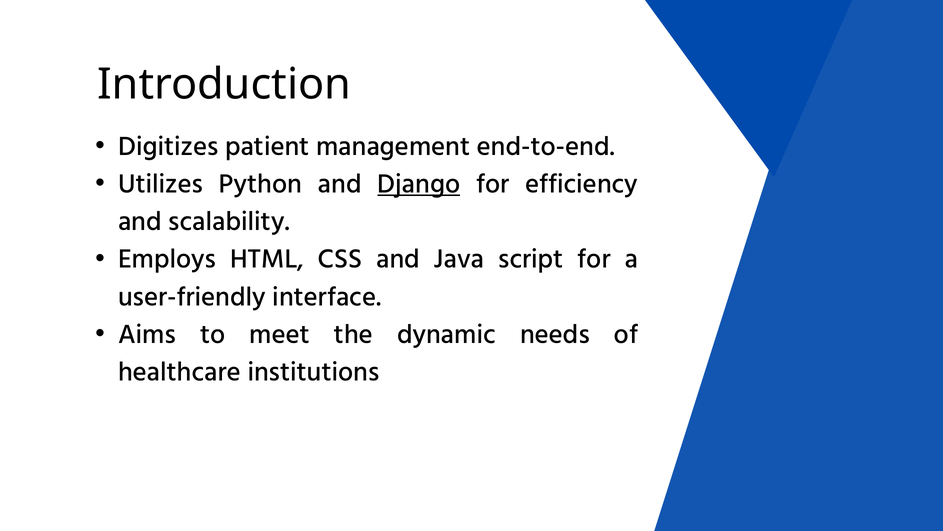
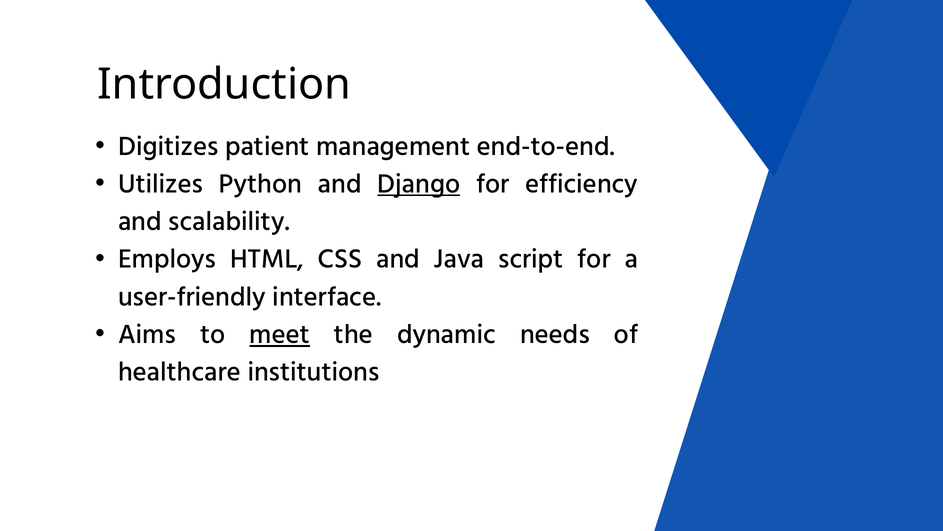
meet underline: none -> present (280, 334)
